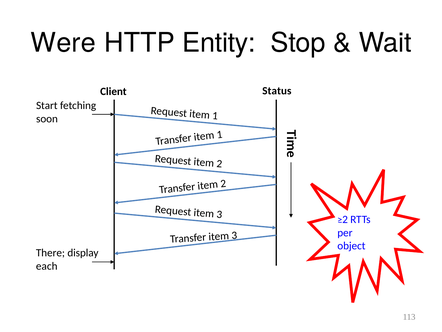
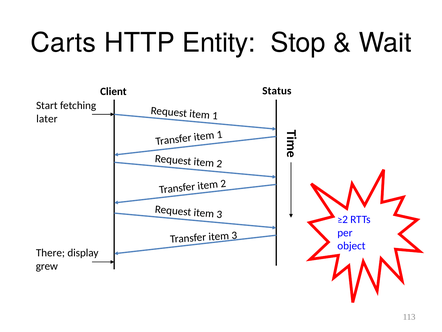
Were: Were -> Carts (63, 43)
soon: soon -> later (47, 119)
each: each -> grew (47, 266)
